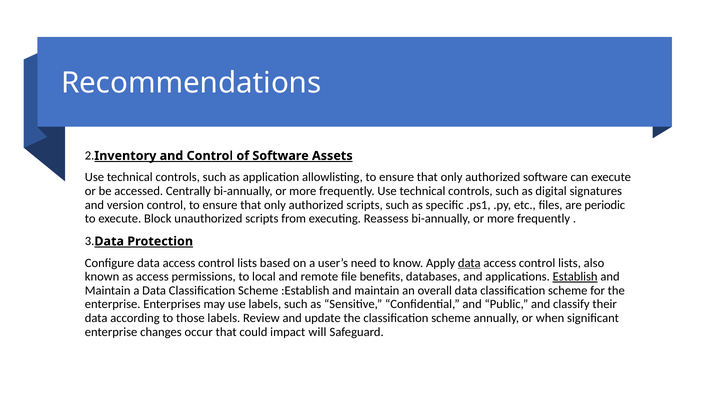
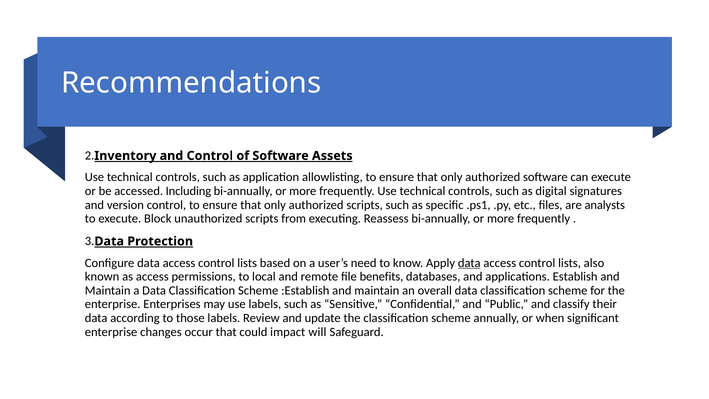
Centrally: Centrally -> Including (188, 191)
periodic: periodic -> analysts (605, 205)
Establish underline: present -> none (575, 277)
